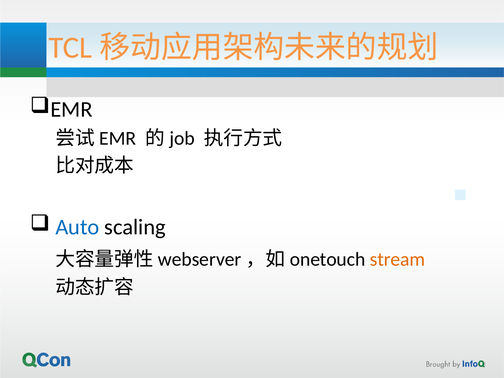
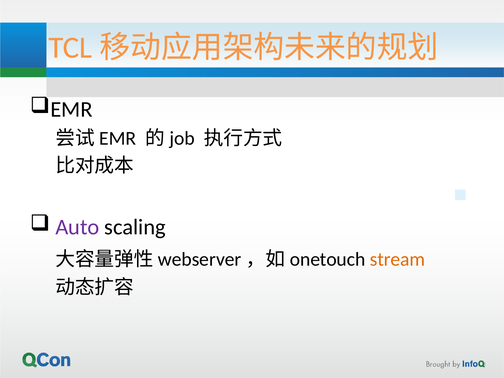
Auto colour: blue -> purple (77, 227)
